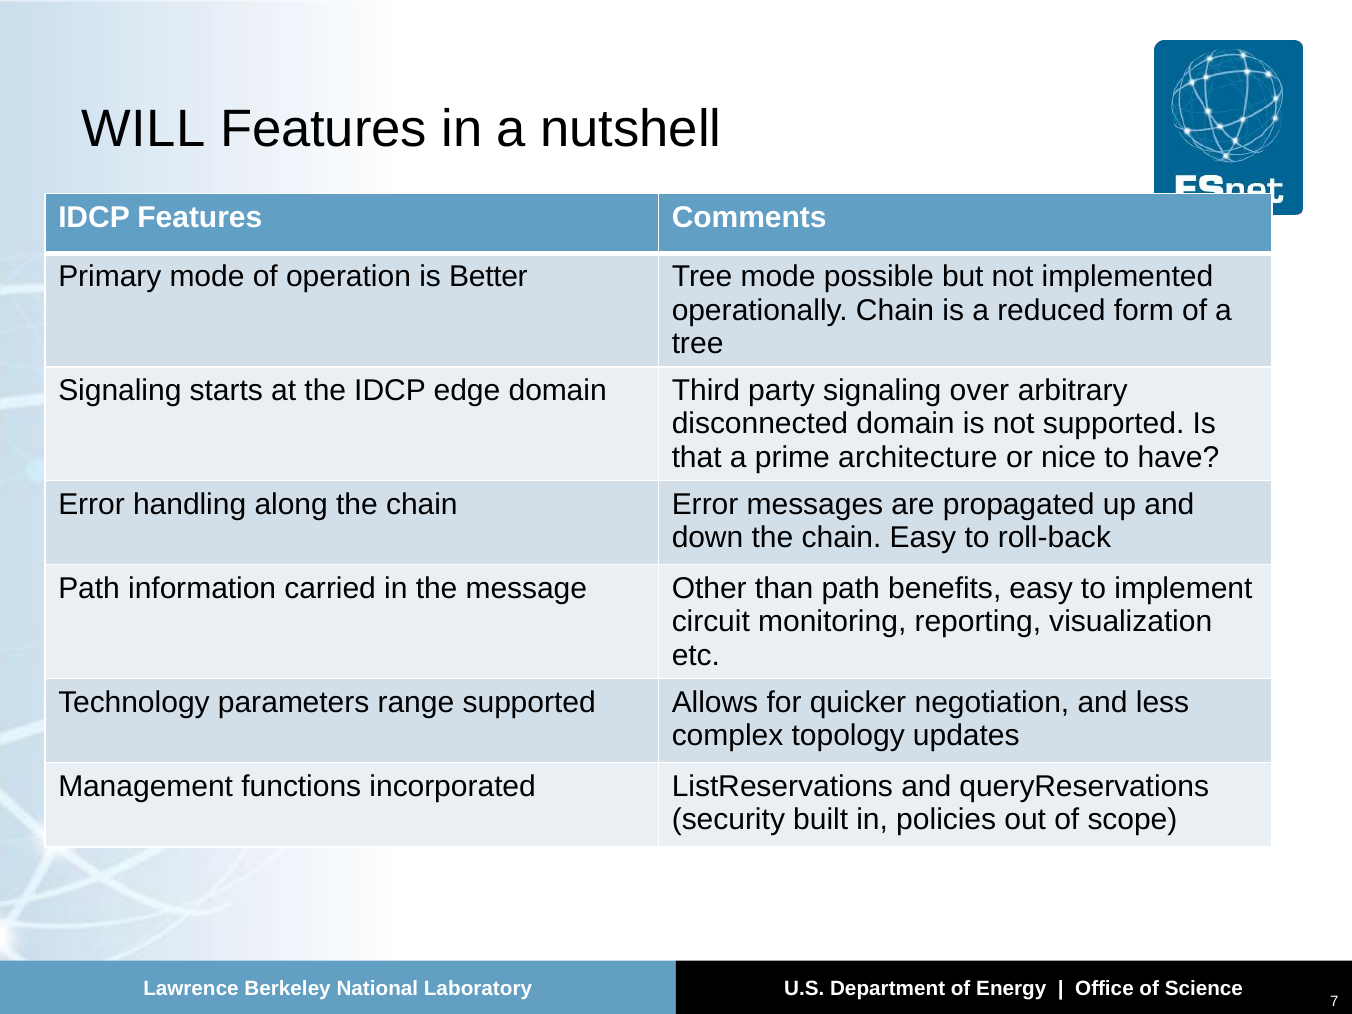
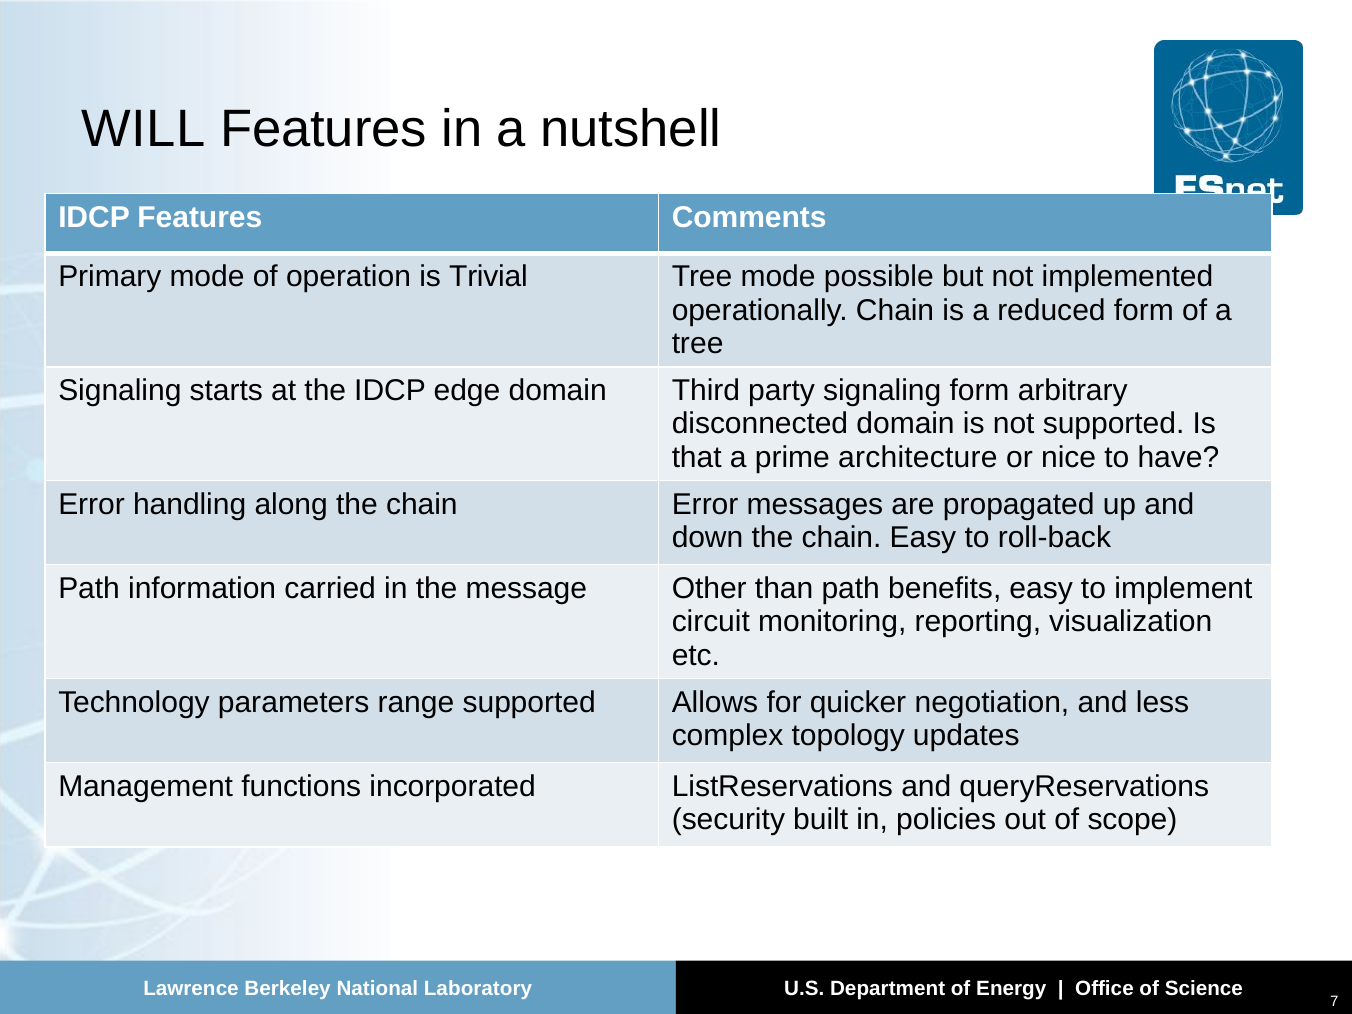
Better: Better -> Trivial (488, 277)
signaling over: over -> form (980, 391)
